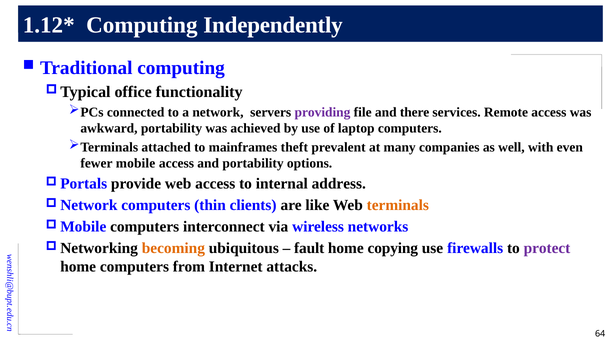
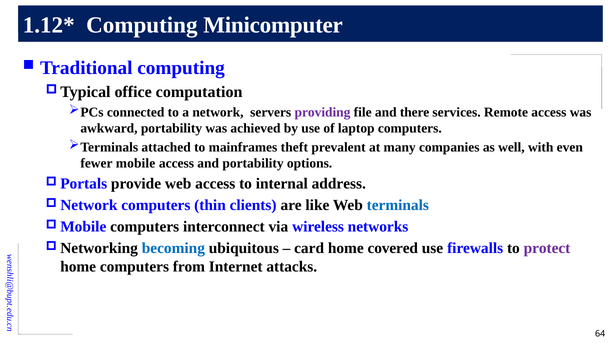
Independently: Independently -> Minicomputer (273, 25)
functionality: functionality -> computation (199, 92)
terminals colour: orange -> blue (398, 205)
becoming colour: orange -> blue (173, 248)
fault: fault -> card (309, 248)
copying: copying -> covered (393, 248)
